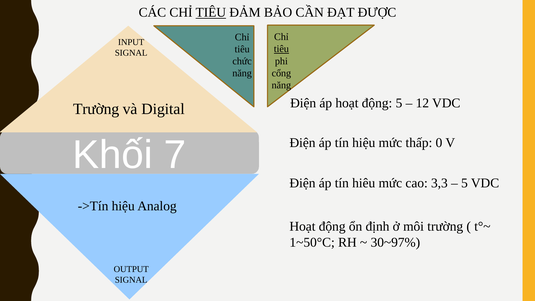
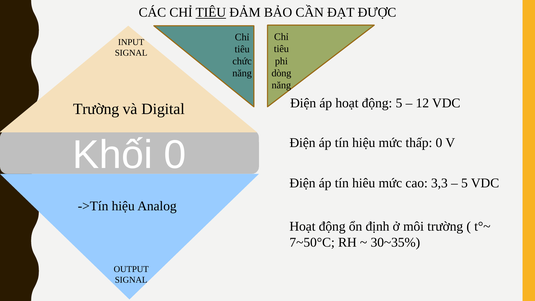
tiêu underline: present -> none (281, 49)
cổng: cổng -> dòng (281, 73)
Khối 7: 7 -> 0 (175, 155)
1~50°C: 1~50°C -> 7~50°C (312, 242)
30~97%: 30~97% -> 30~35% (395, 242)
